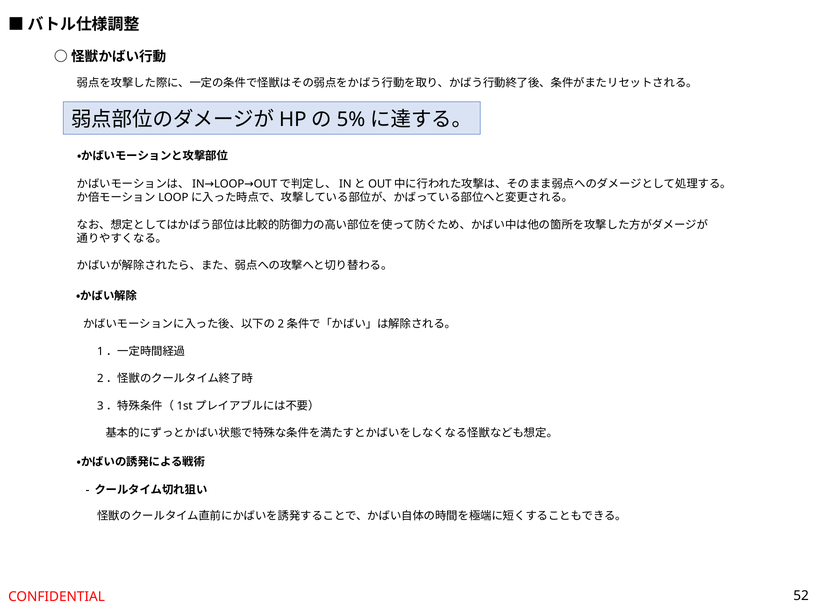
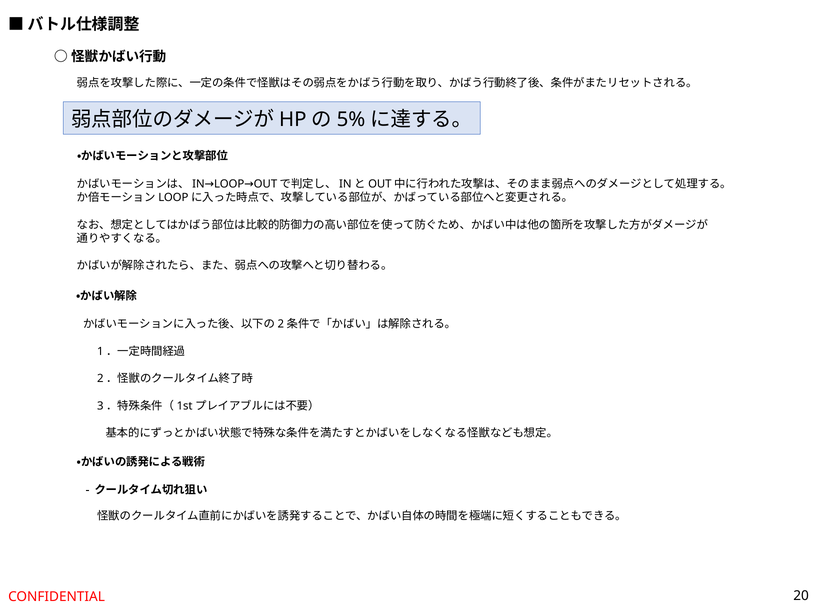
52: 52 -> 20 (801, 596)
